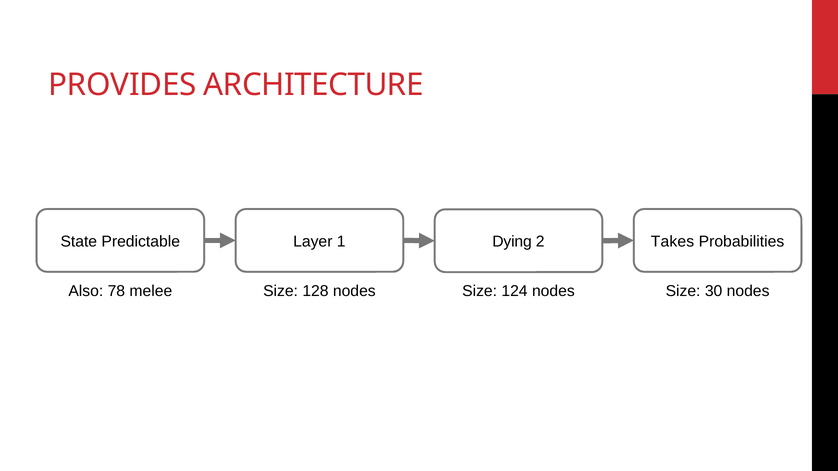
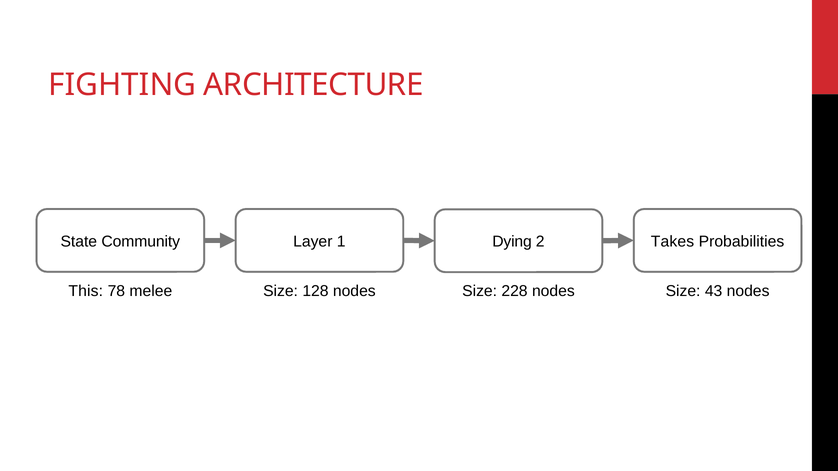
PROVIDES: PROVIDES -> FIGHTING (122, 85)
Predictable: Predictable -> Community (141, 242)
Also: Also -> This (86, 291)
124: 124 -> 228 (515, 291)
30: 30 -> 43 (714, 292)
